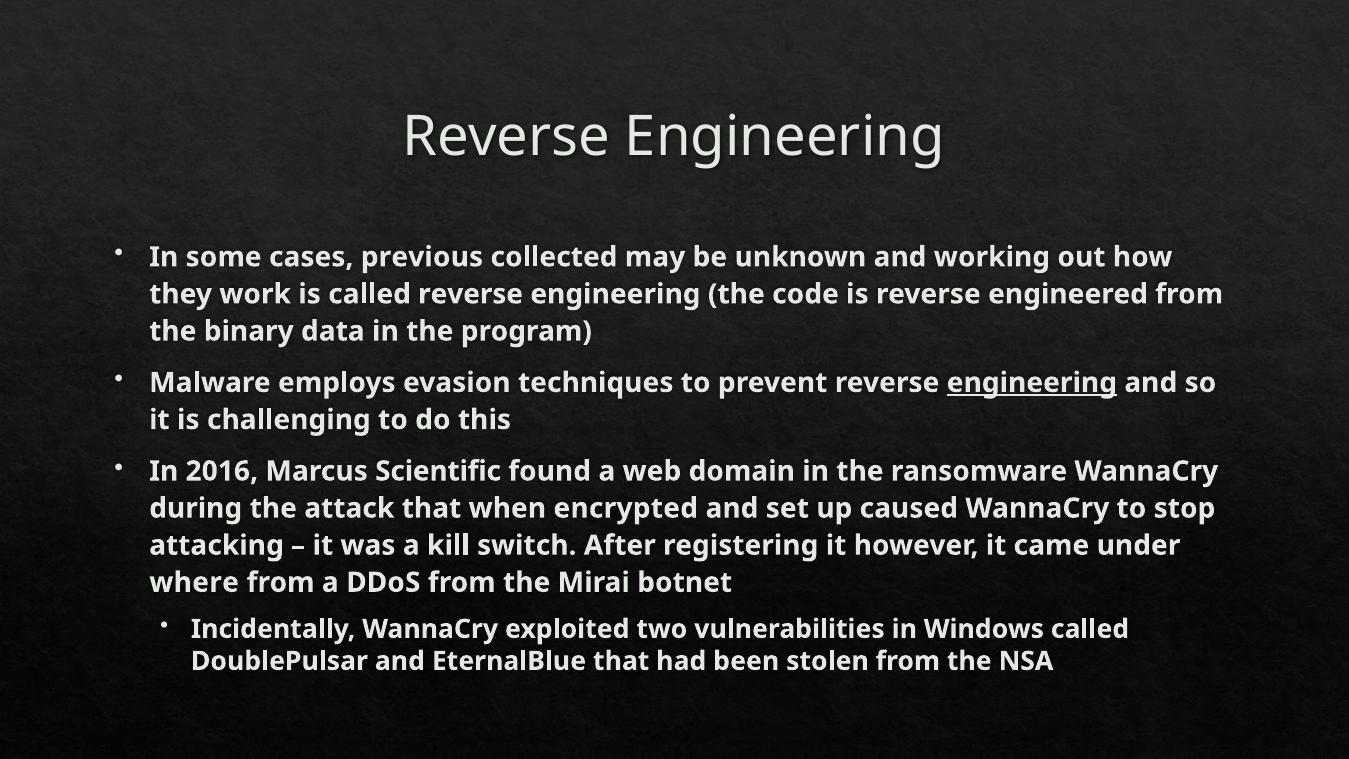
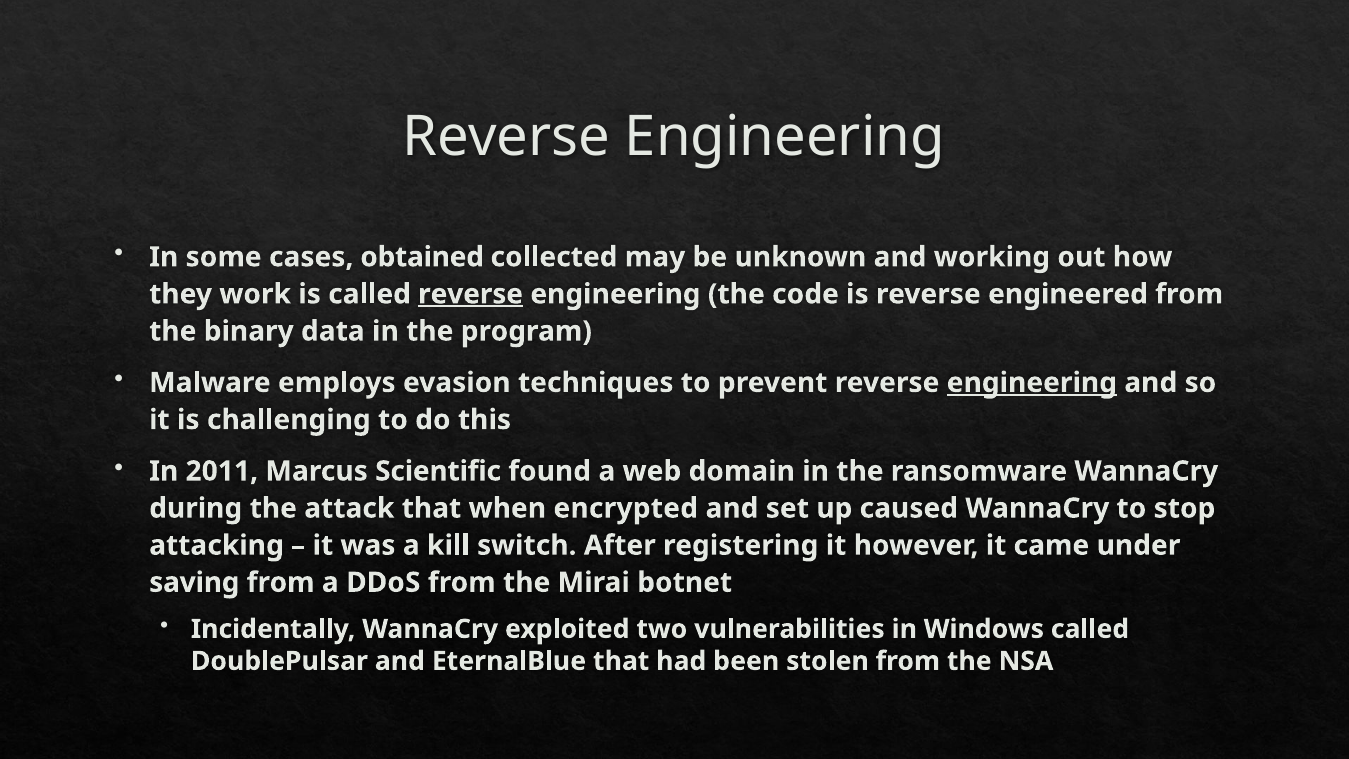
previous: previous -> obtained (422, 257)
reverse underline: none -> present (471, 294)
2016: 2016 -> 2011 (222, 471)
where: where -> saving (194, 582)
